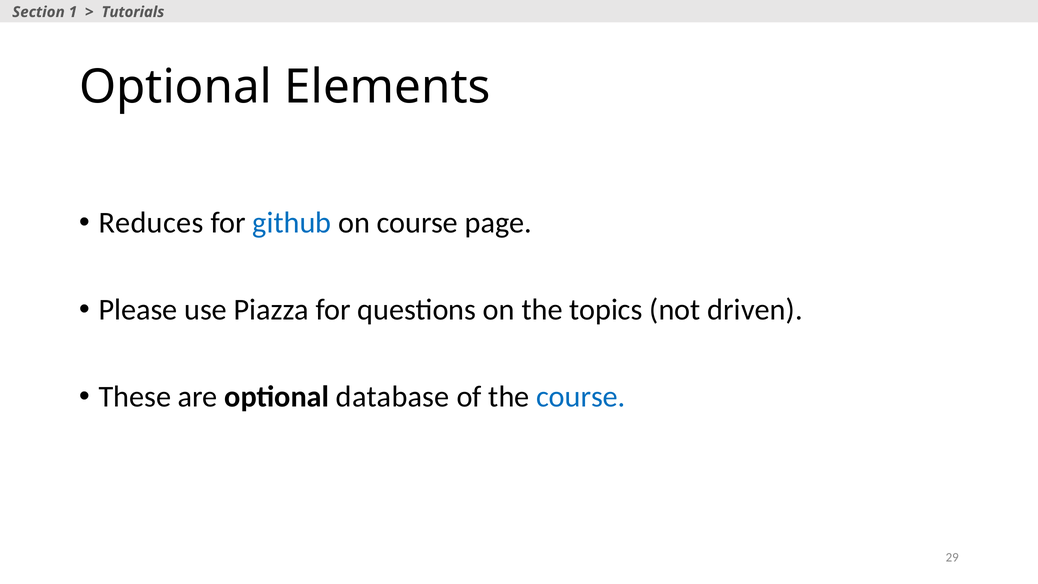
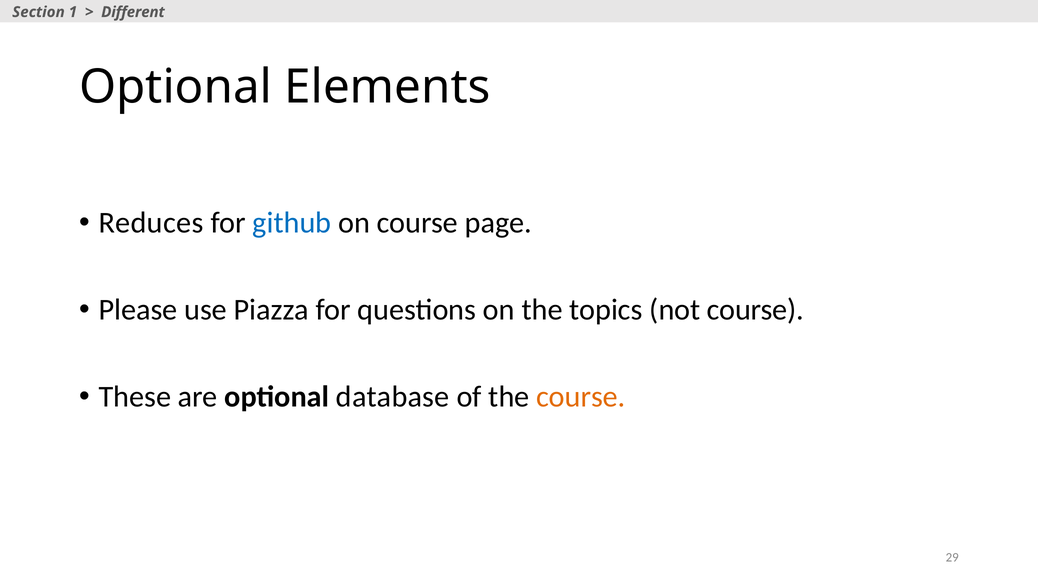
Tutorials: Tutorials -> Different (133, 12)
not driven: driven -> course (755, 310)
course colour: blue -> orange (581, 397)
